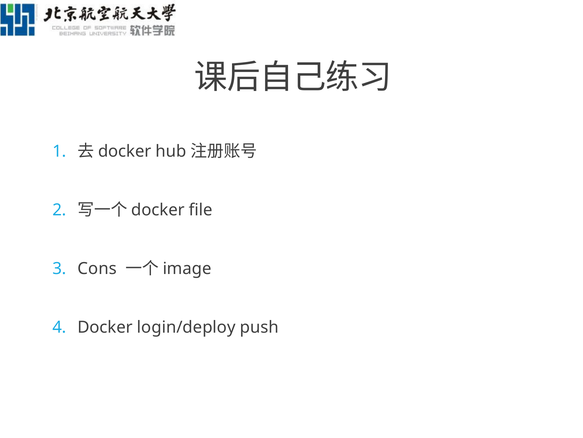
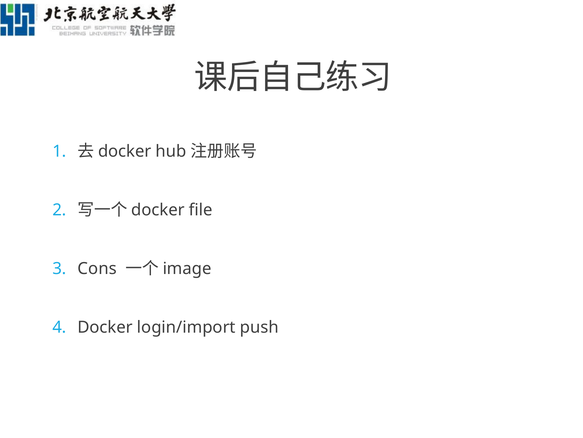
login/deploy: login/deploy -> login/import (186, 327)
